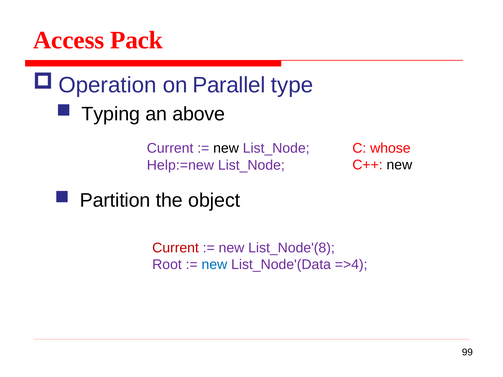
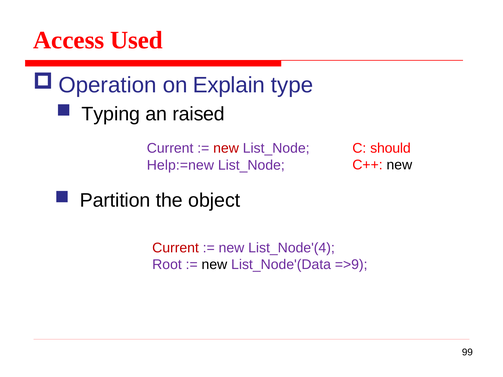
Pack: Pack -> Used (137, 40)
Parallel: Parallel -> Explain (229, 85)
above: above -> raised (199, 114)
whose: whose -> should (390, 148)
new colour: black -> red (226, 148)
List_Node'(8: List_Node'(8 -> List_Node'(4 (292, 248)
new colour: blue -> black (214, 265)
=>4: =>4 -> =>9 (351, 265)
